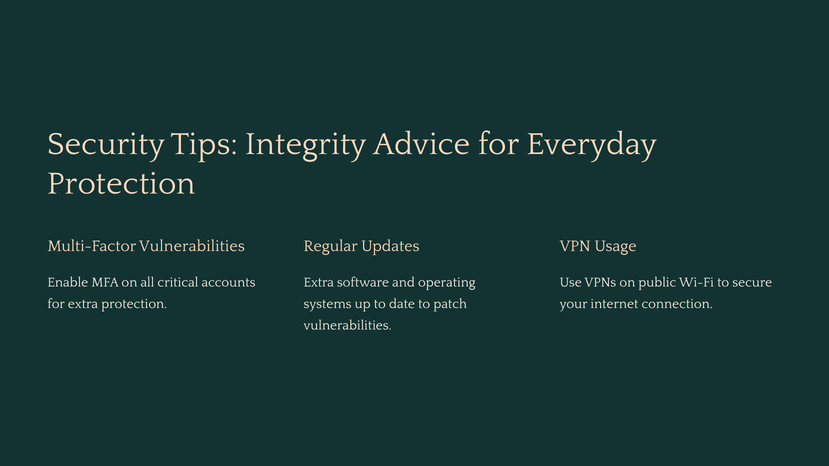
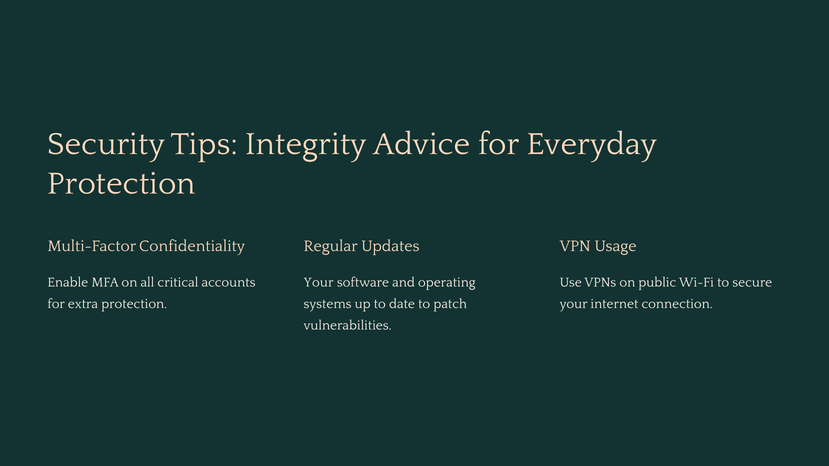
Multi-Factor Vulnerabilities: Vulnerabilities -> Confidentiality (192, 246)
Extra: Extra -> Your (319, 283)
